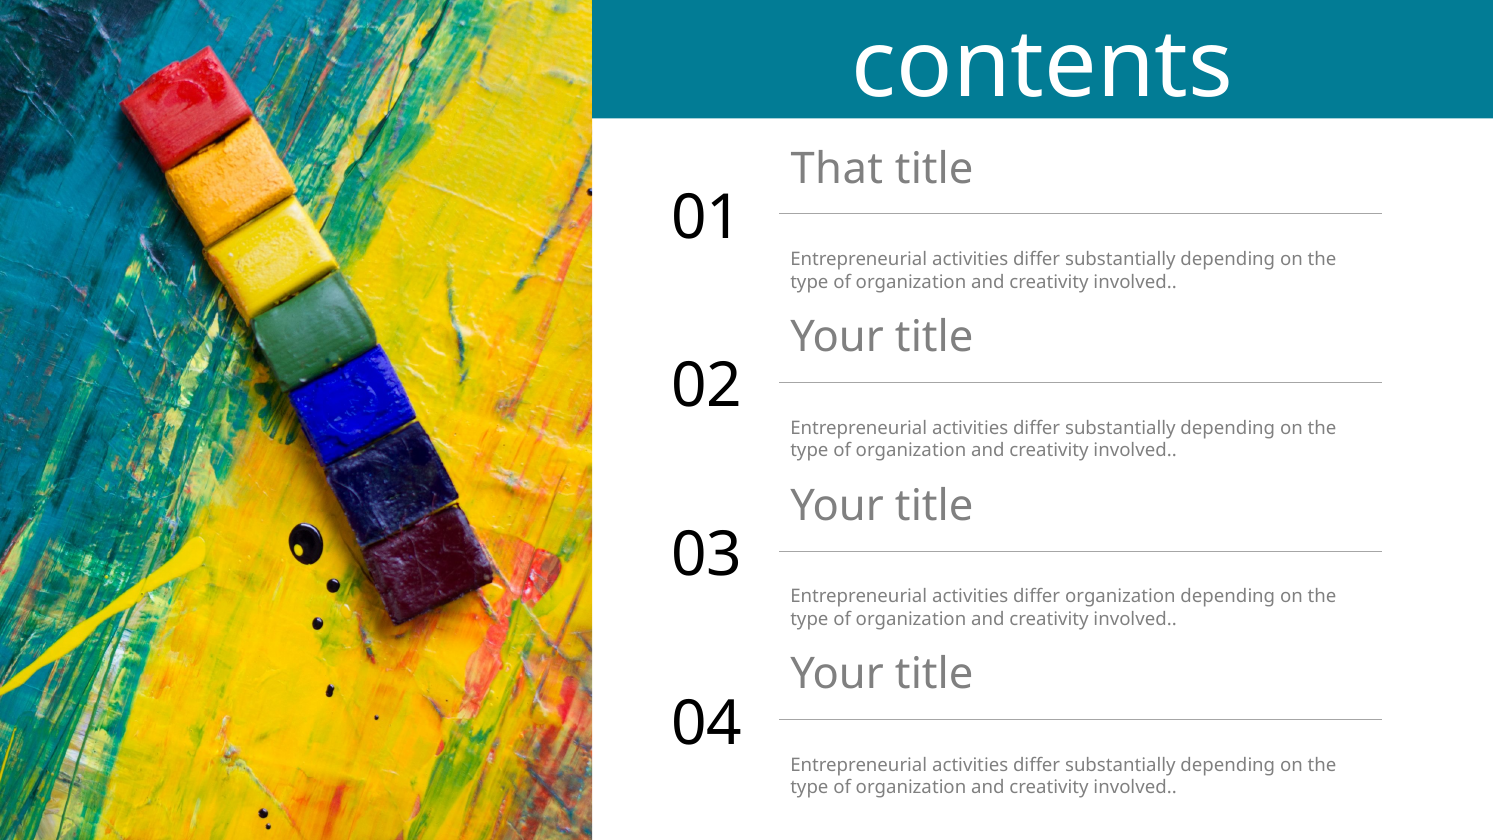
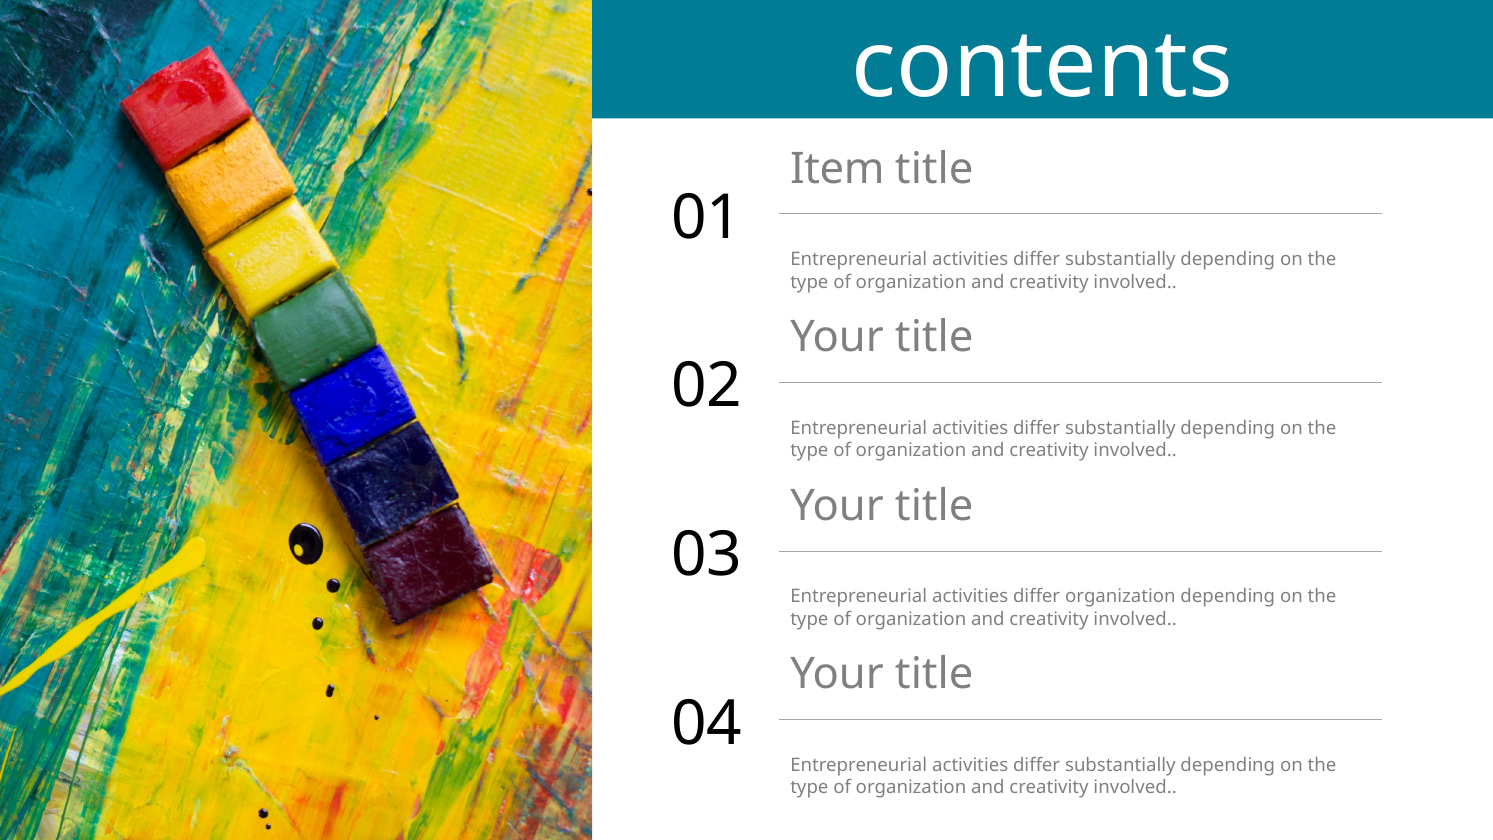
That: That -> Item (837, 169)
